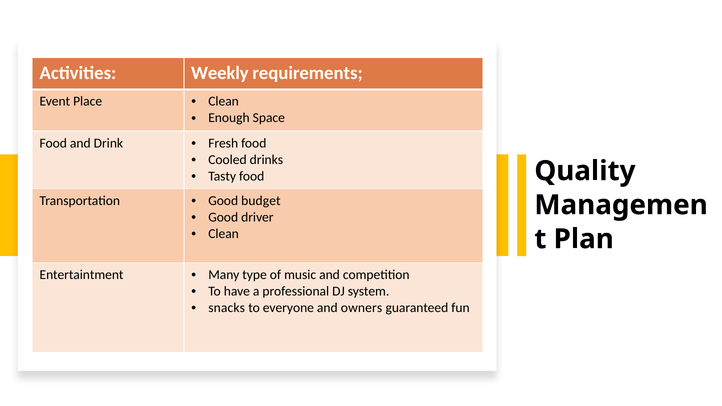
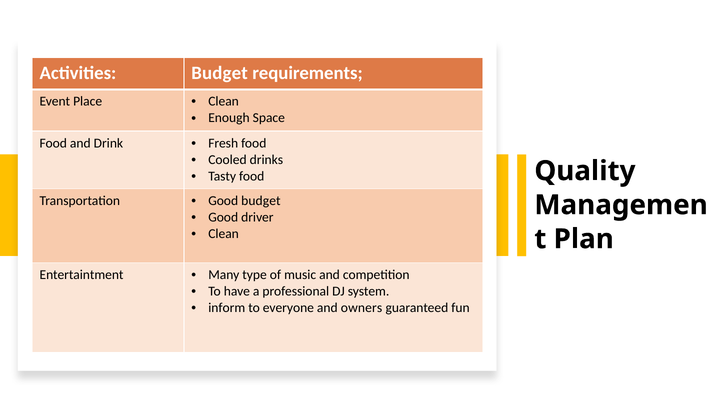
Activities Weekly: Weekly -> Budget (220, 73)
snacks: snacks -> inform (227, 308)
